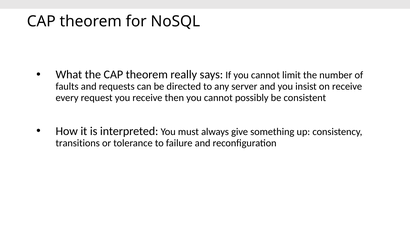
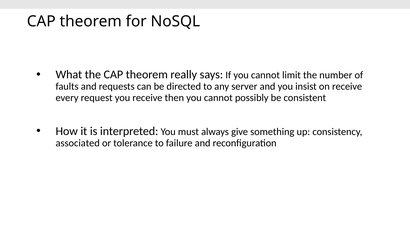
transitions: transitions -> associated (78, 143)
